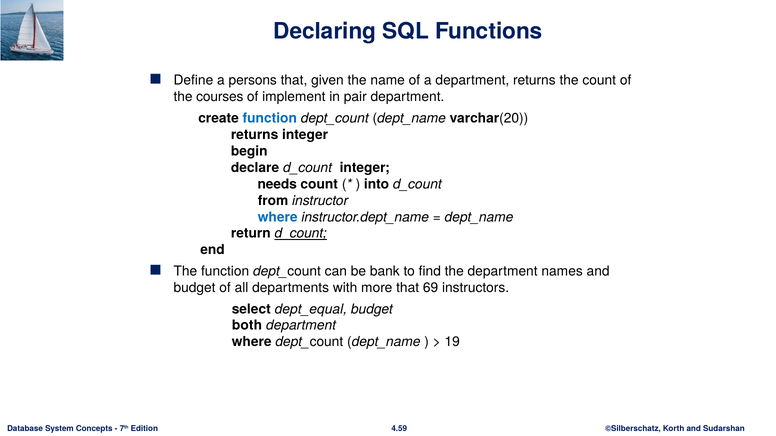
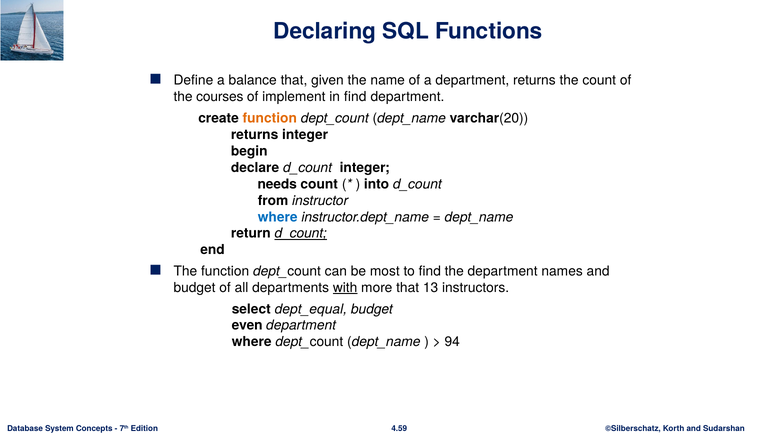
persons: persons -> balance (253, 80)
in pair: pair -> find (355, 97)
function colour: blue -> orange (270, 118)
bank: bank -> most (385, 272)
with underline: none -> present (345, 288)
69: 69 -> 13 (431, 288)
both: both -> even (247, 326)
19: 19 -> 94 (452, 342)
